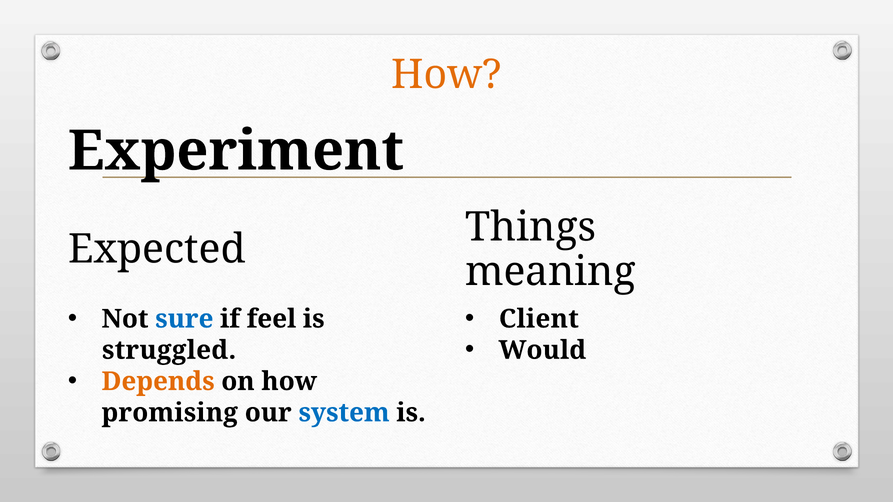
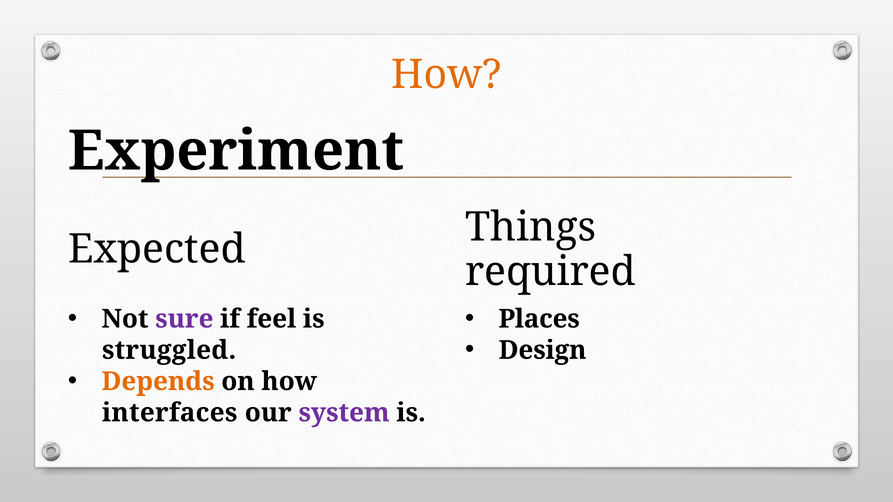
meaning: meaning -> required (550, 272)
sure colour: blue -> purple (184, 319)
Client: Client -> Places (539, 319)
Would: Would -> Design (543, 350)
promising: promising -> interfaces (170, 413)
system colour: blue -> purple (344, 413)
